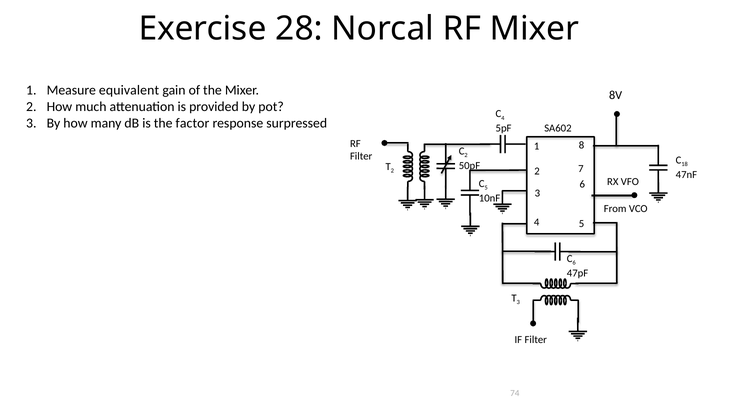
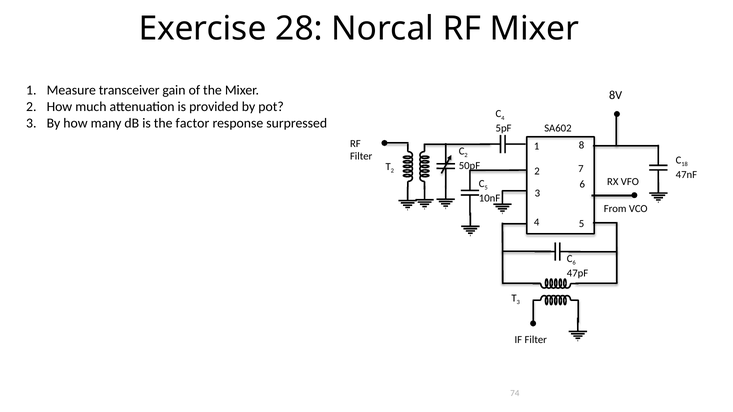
equivalent: equivalent -> transceiver (129, 90)
